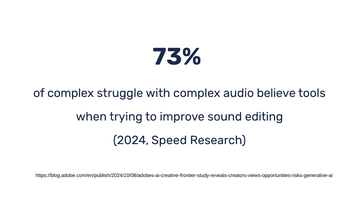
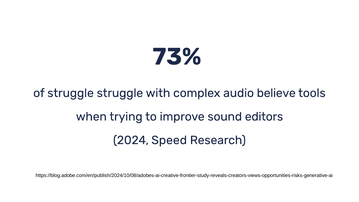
of complex: complex -> struggle (71, 93)
editing: editing -> editors (264, 117)
